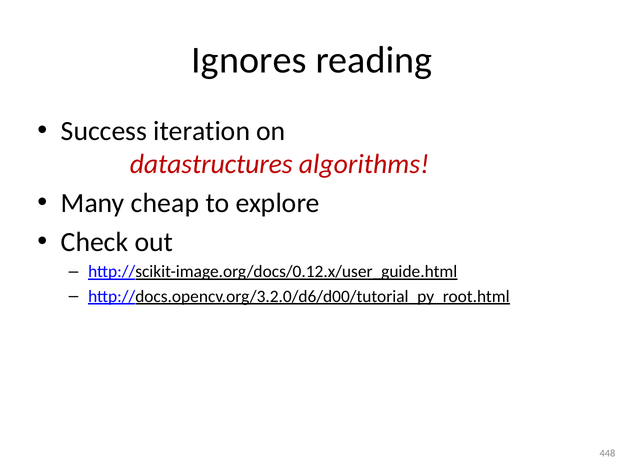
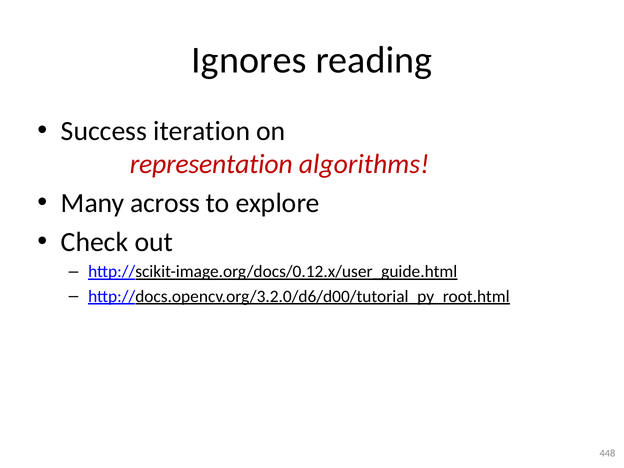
datastructures: datastructures -> representation (211, 164)
cheap: cheap -> across (165, 203)
